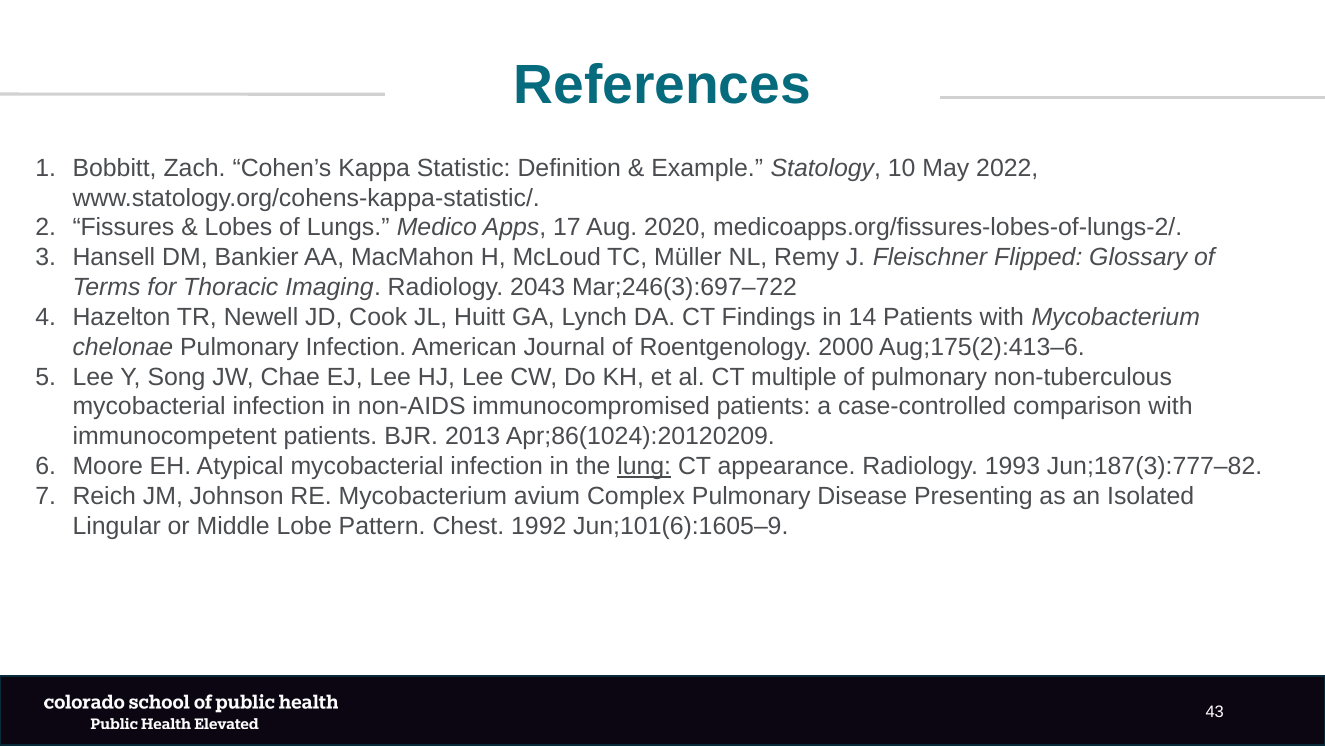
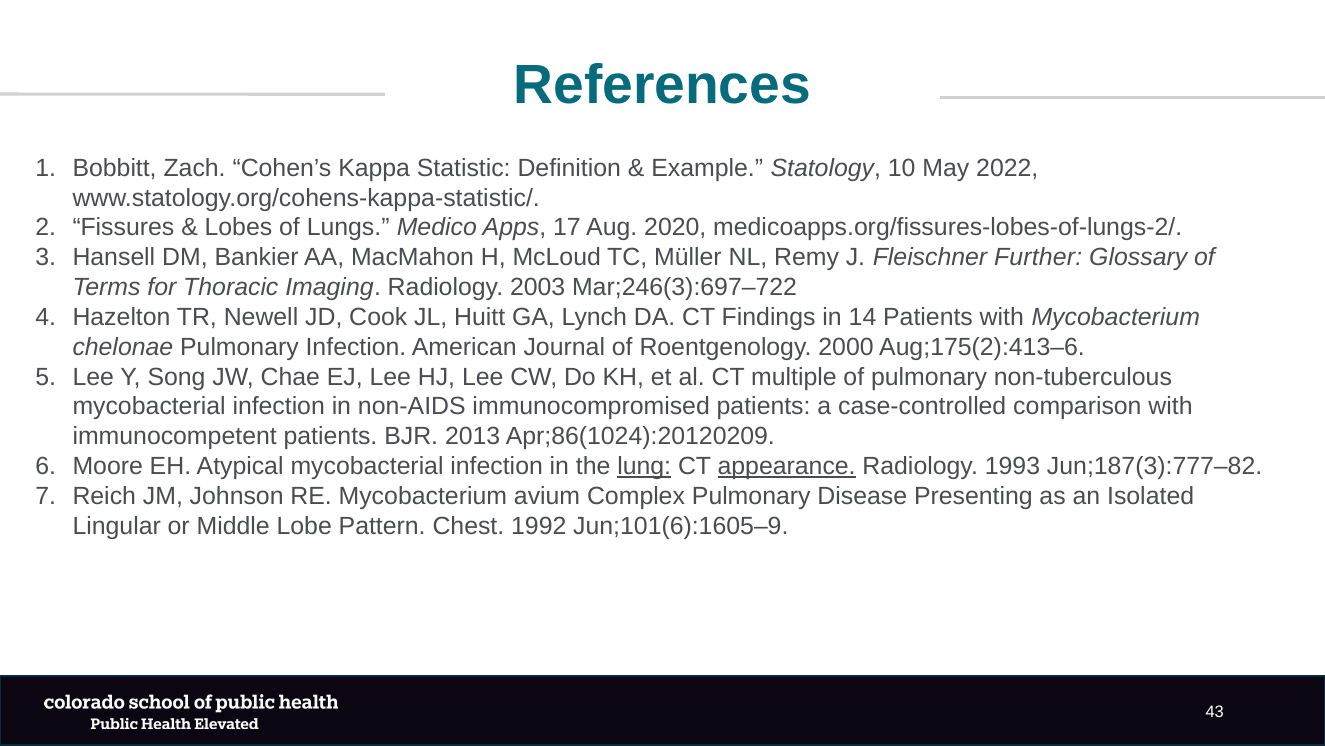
Flipped: Flipped -> Further (1038, 257)
2043: 2043 -> 2003 (538, 287)
appearance underline: none -> present (787, 466)
